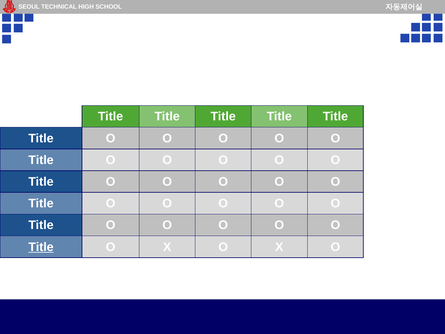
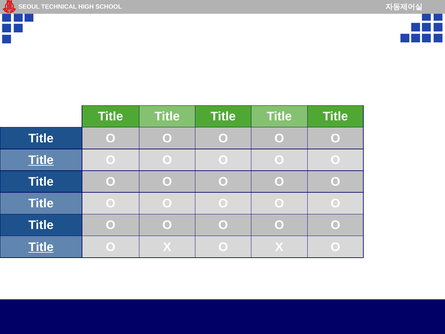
Title underline: none -> present (41, 160)
